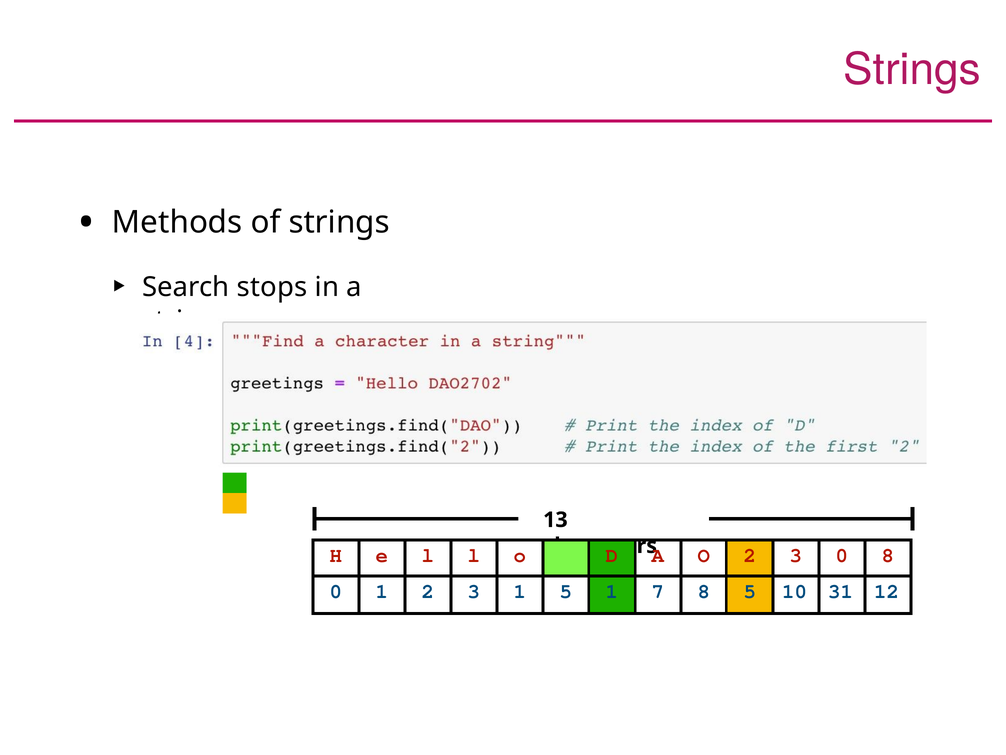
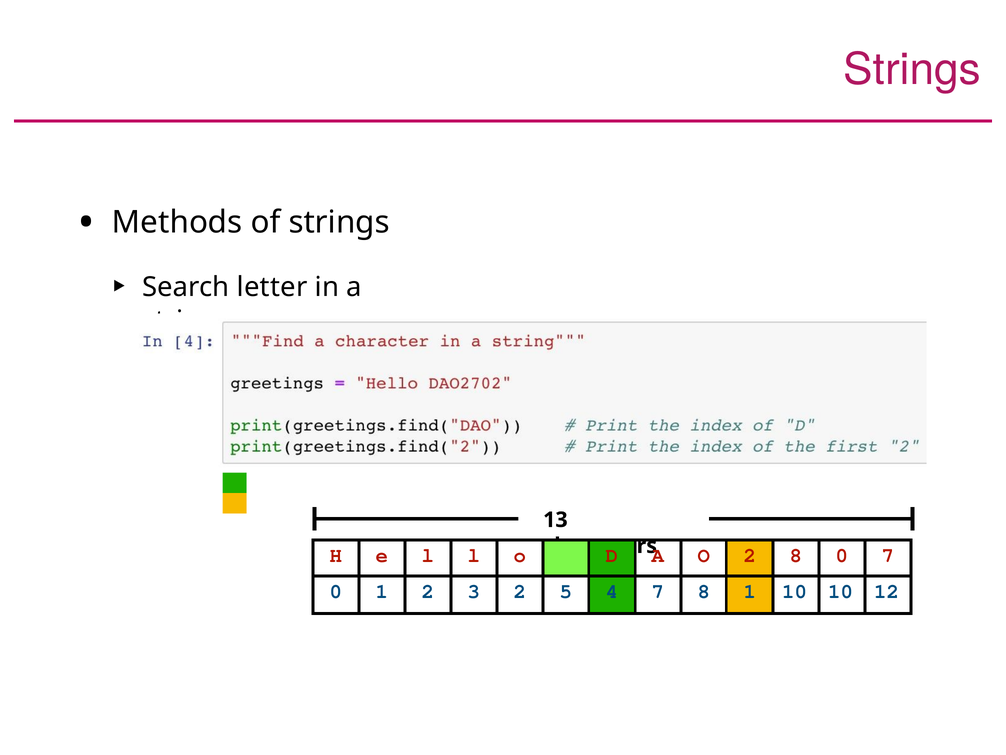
stops: stops -> letter (272, 287)
O 2 3: 3 -> 8 (796, 555)
0 8: 8 -> 7 (888, 555)
3 1: 1 -> 2 (520, 591)
5 1: 1 -> 4 (612, 591)
8 5: 5 -> 1 (750, 591)
10 31: 31 -> 10 (841, 591)
